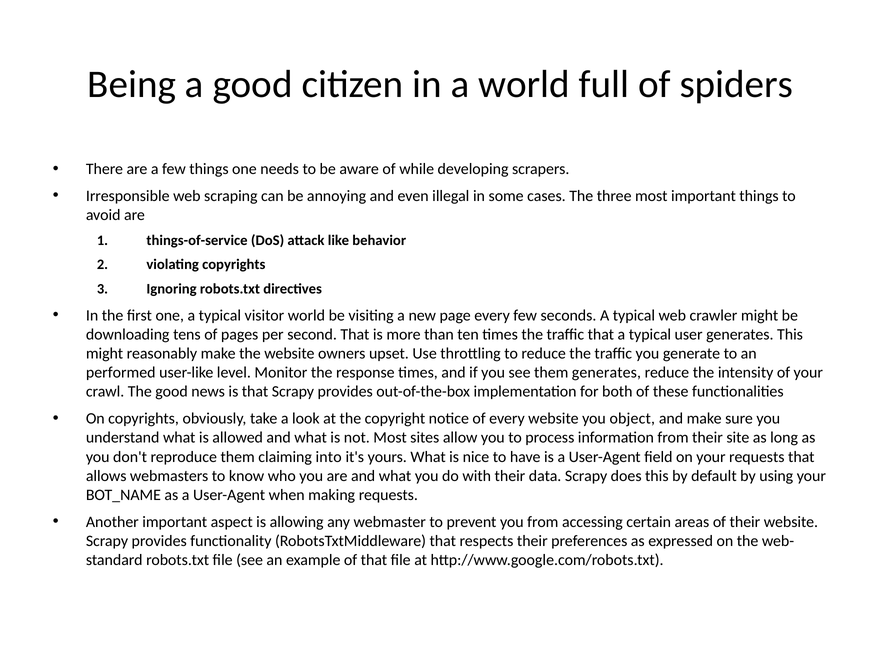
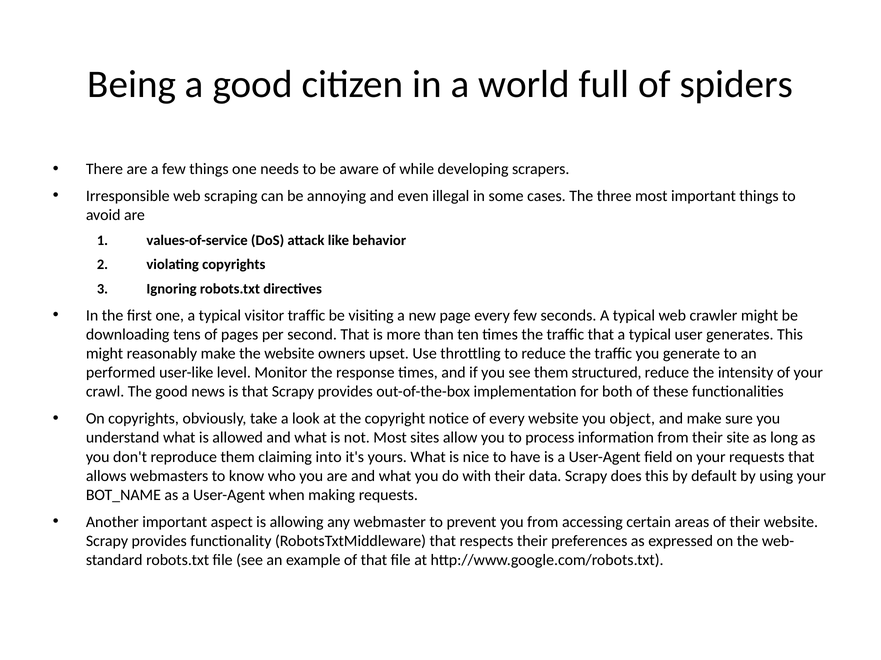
things-of-service: things-of-service -> values-of-service (197, 240)
visitor world: world -> traffic (306, 316)
them generates: generates -> structured (607, 373)
